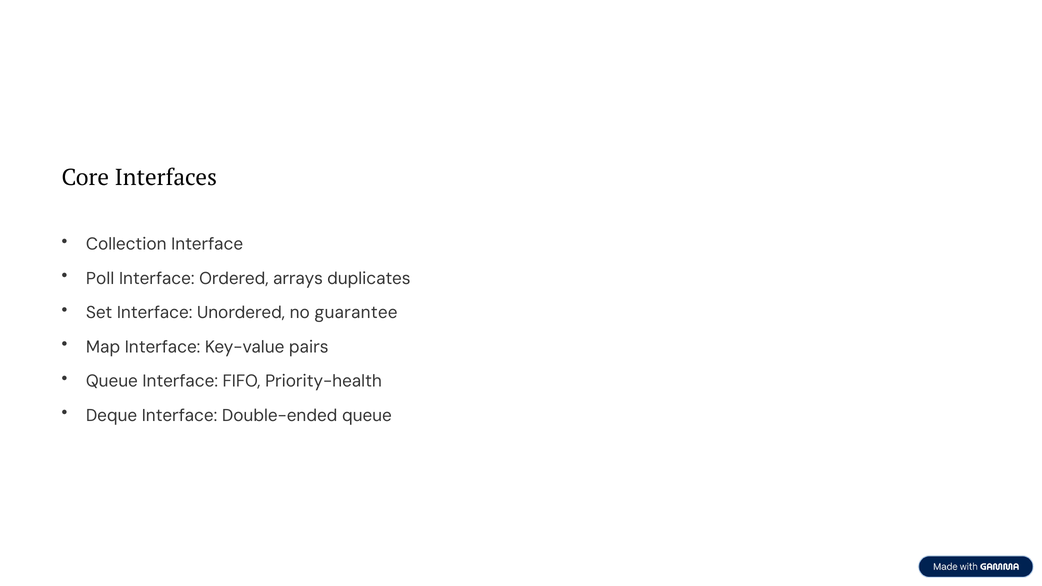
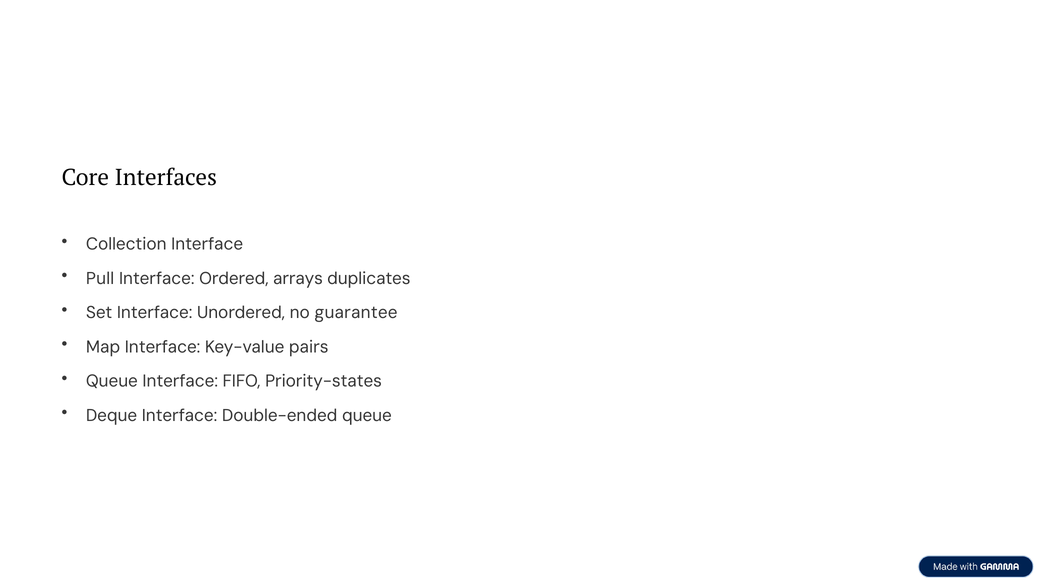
Poll: Poll -> Pull (100, 279)
Priority-health: Priority-health -> Priority-states (324, 381)
